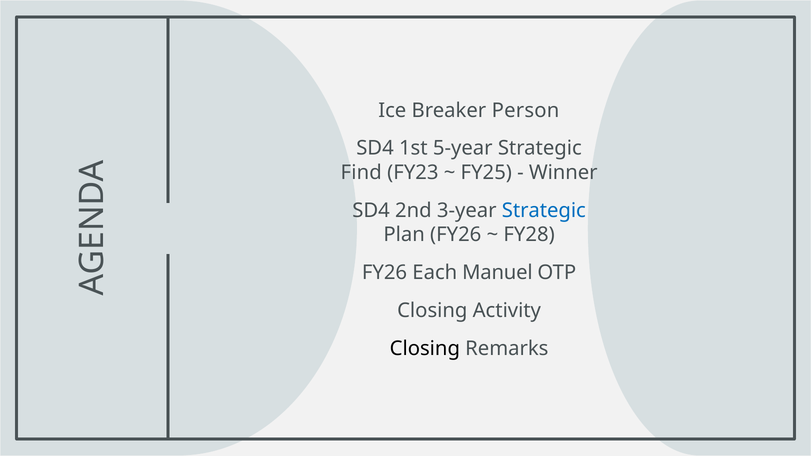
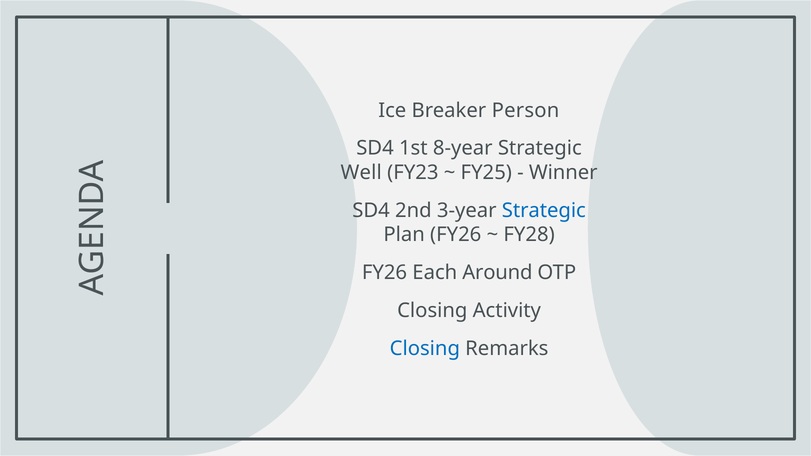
5-year: 5-year -> 8-year (463, 148)
Find: Find -> Well (361, 173)
Manuel: Manuel -> Around (497, 273)
Closing colour: black -> blue (425, 348)
